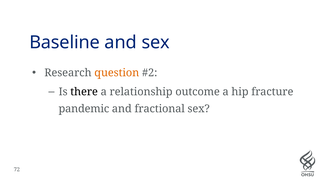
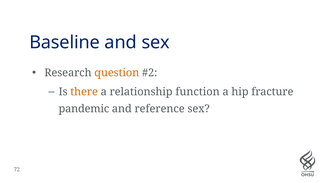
there colour: black -> orange (84, 92)
outcome: outcome -> function (198, 92)
fractional: fractional -> reference (160, 109)
